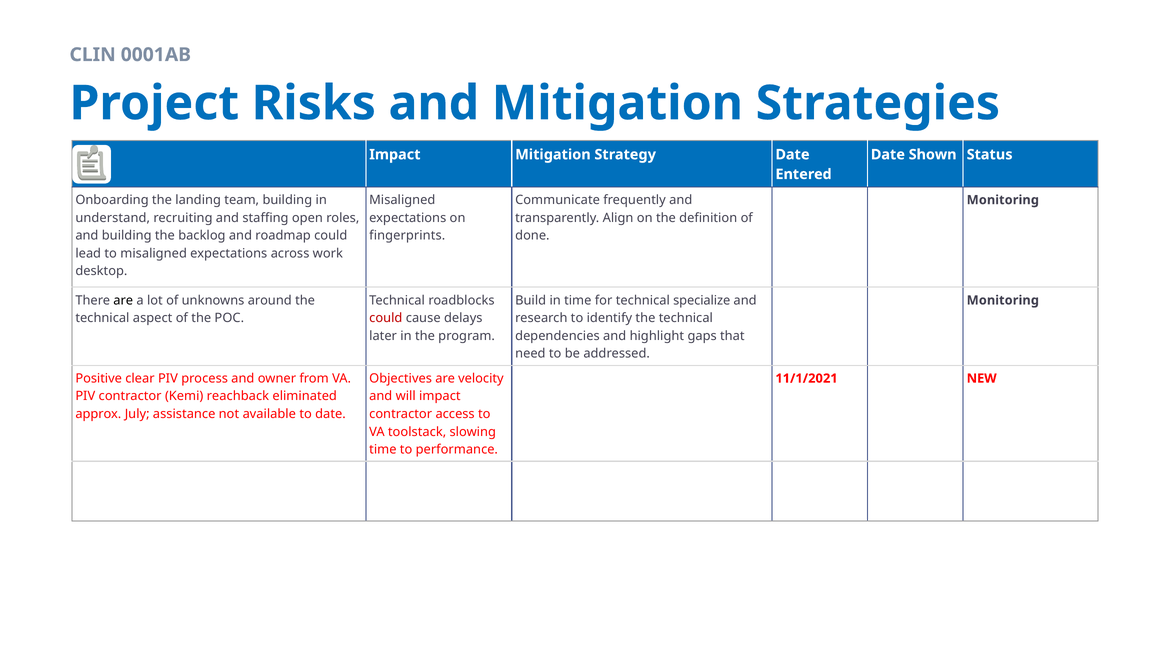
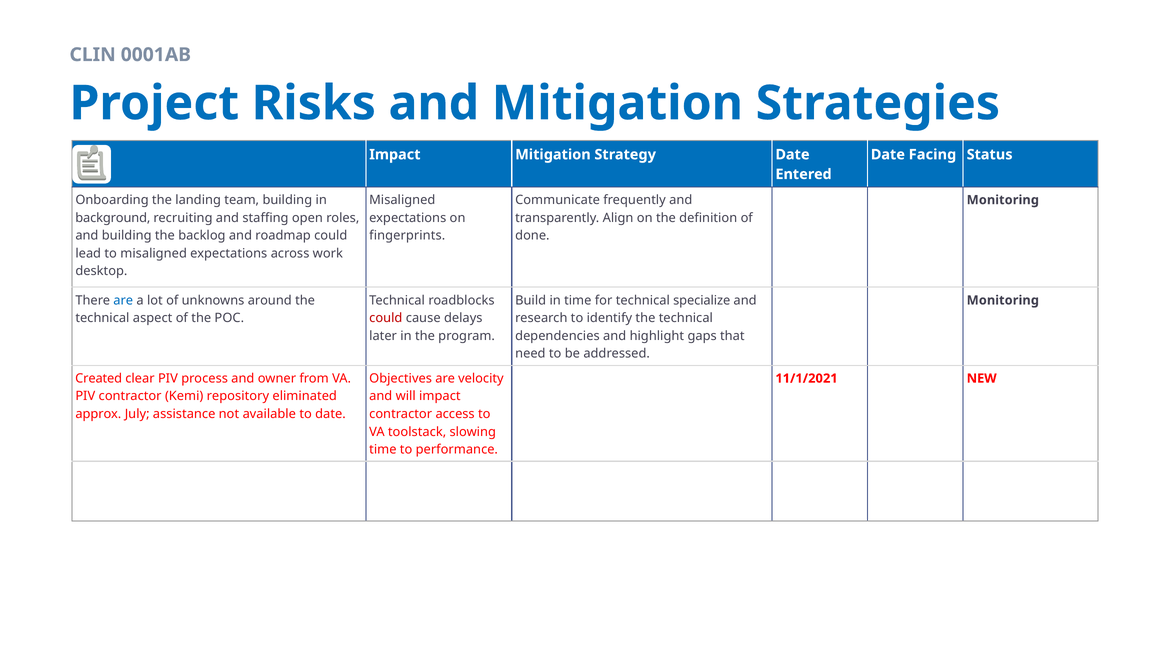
Shown: Shown -> Facing (932, 154)
understand: understand -> background (113, 218)
are colour: black -> blue (123, 300)
Positive: Positive -> Created (99, 378)
reachback: reachback -> repository (238, 396)
